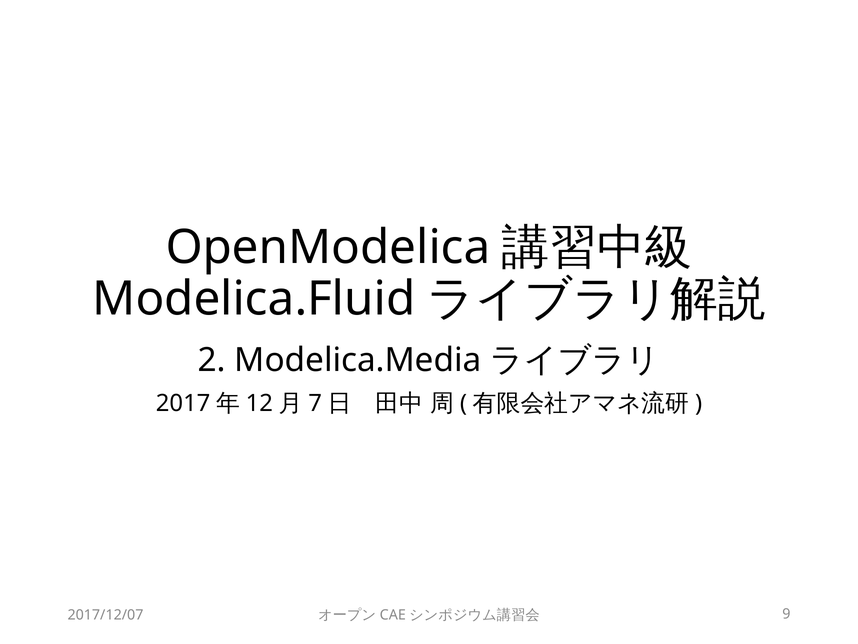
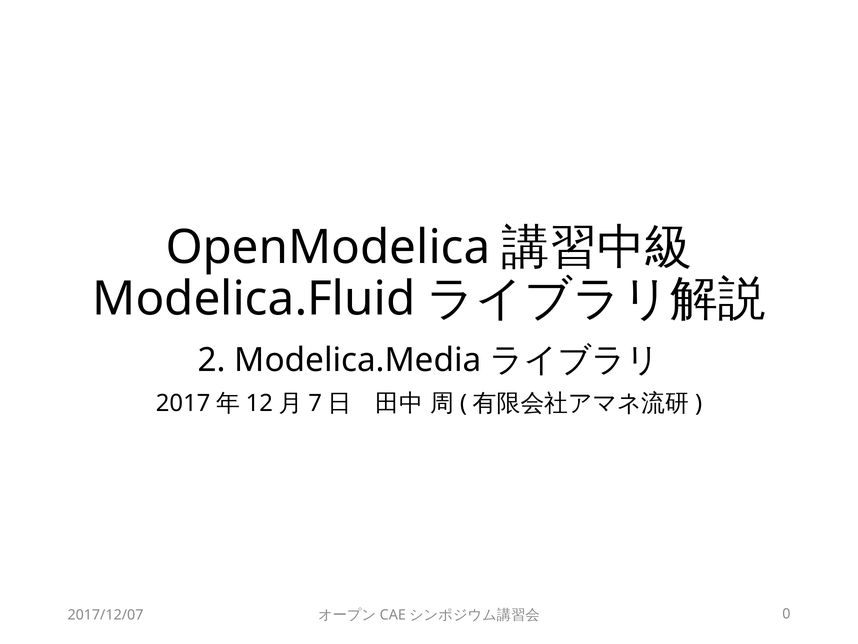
9: 9 -> 0 (786, 613)
